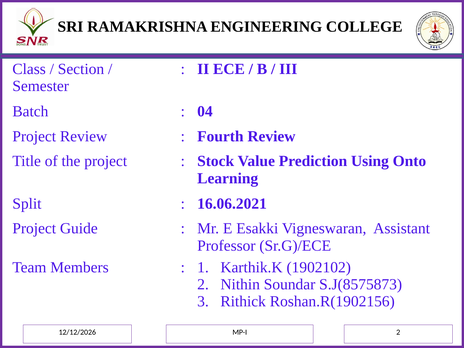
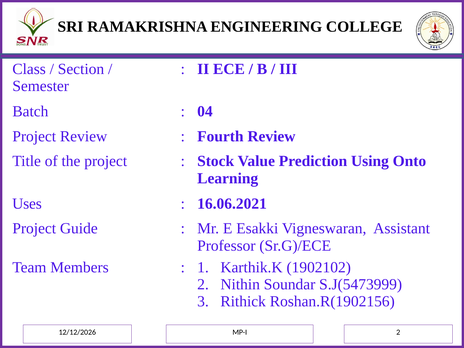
Split: Split -> Uses (27, 204)
S.J(8575873: S.J(8575873 -> S.J(5473999 (361, 284)
